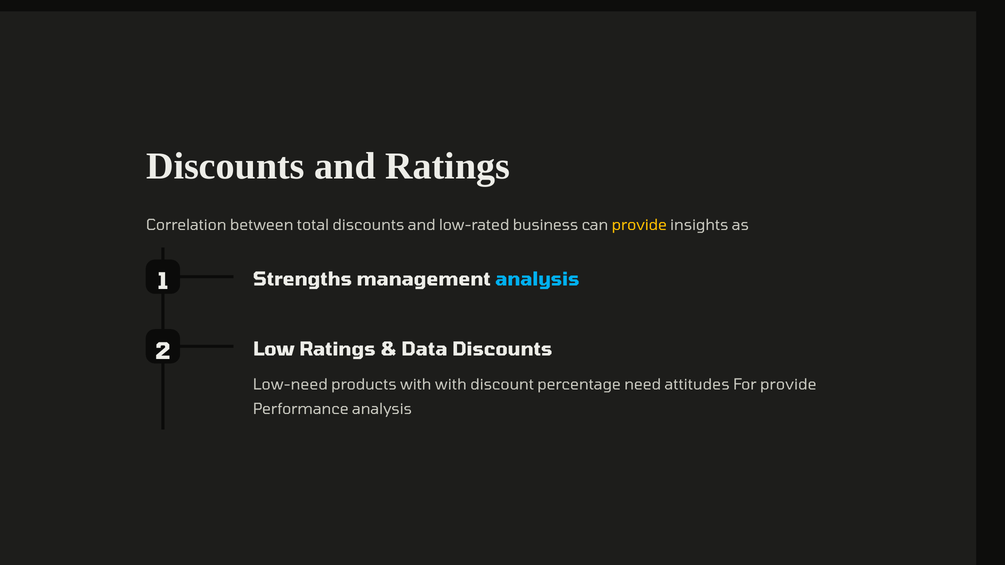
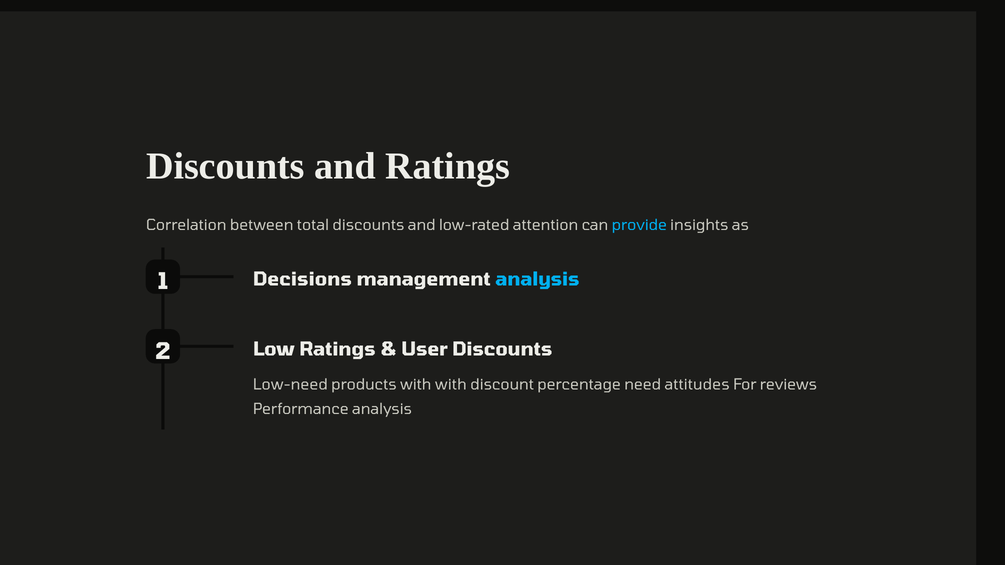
business: business -> attention (546, 226)
provide colour: yellow -> light blue (639, 226)
Strengths: Strengths -> Decisions (302, 280)
Data: Data -> User (425, 349)
For provide: provide -> reviews (788, 385)
